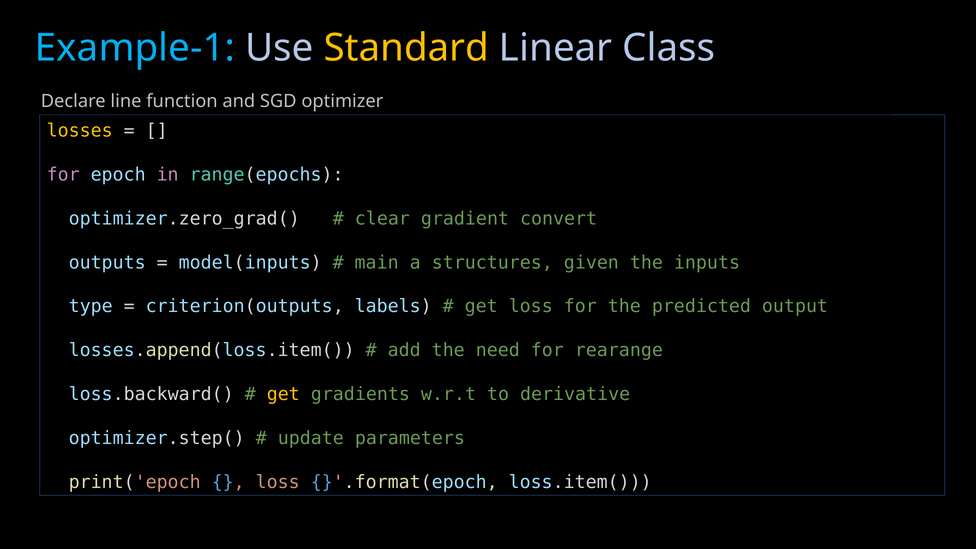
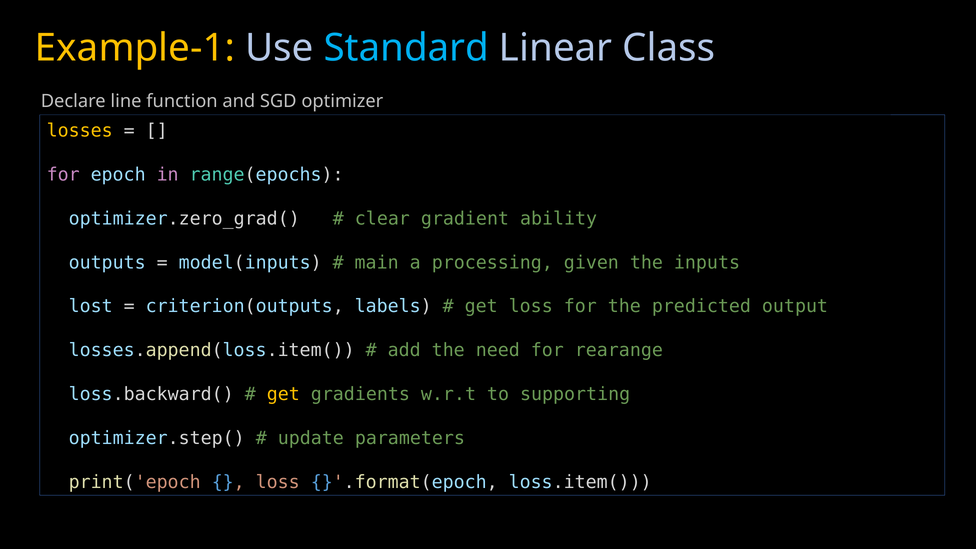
Example-1 colour: light blue -> yellow (135, 48)
Standard colour: yellow -> light blue (406, 48)
convert: convert -> ability (559, 219)
structures: structures -> processing (492, 263)
type: type -> lost (91, 306)
derivative: derivative -> supporting (575, 394)
